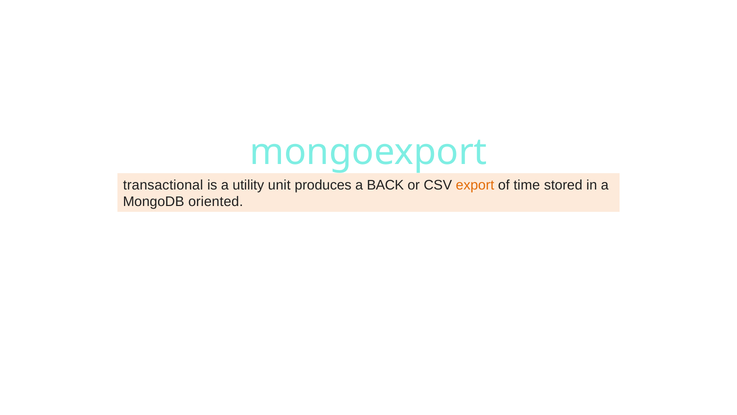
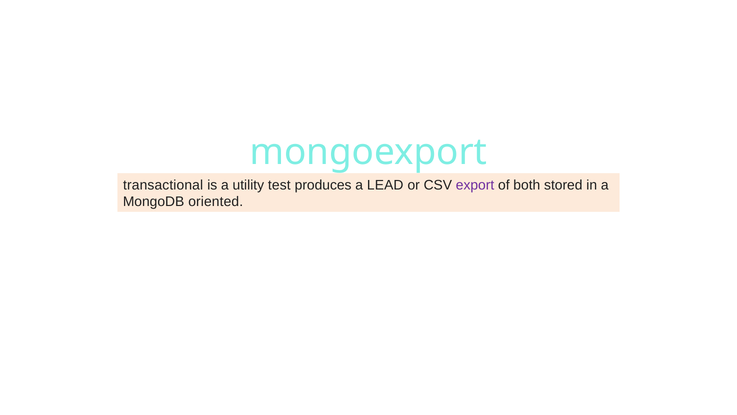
unit: unit -> test (279, 185)
BACK: BACK -> LEAD (385, 185)
export colour: orange -> purple (475, 185)
time: time -> both (527, 185)
